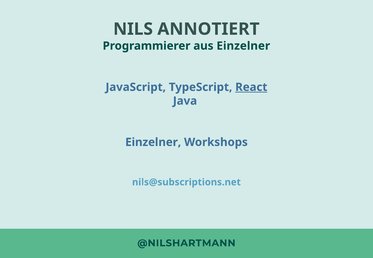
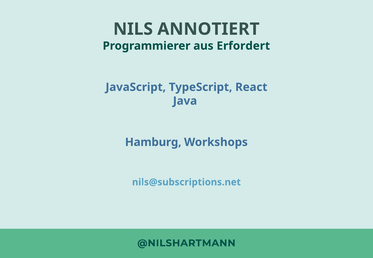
aus Einzelner: Einzelner -> Erfordert (243, 46)
React underline: present -> none (251, 87)
Einzelner: Einzelner -> Hamburg (153, 142)
